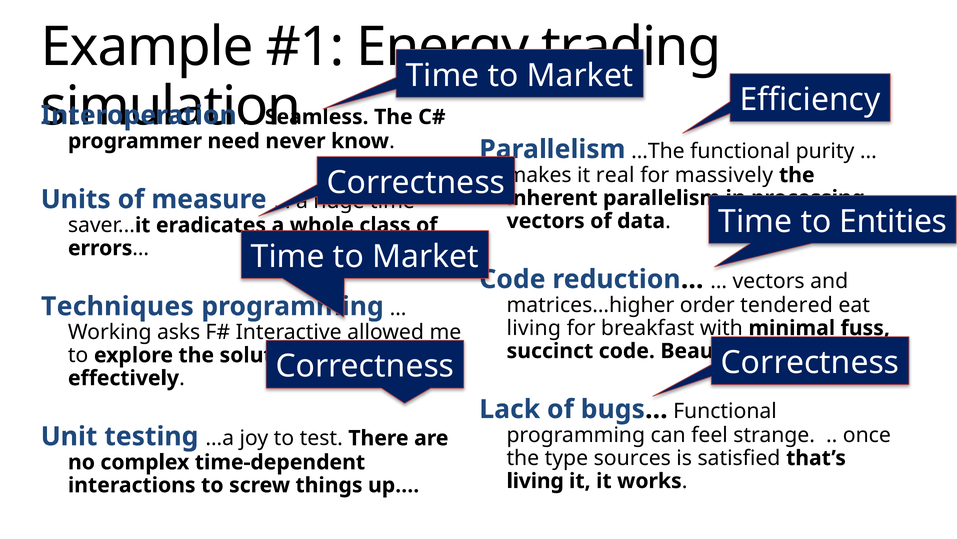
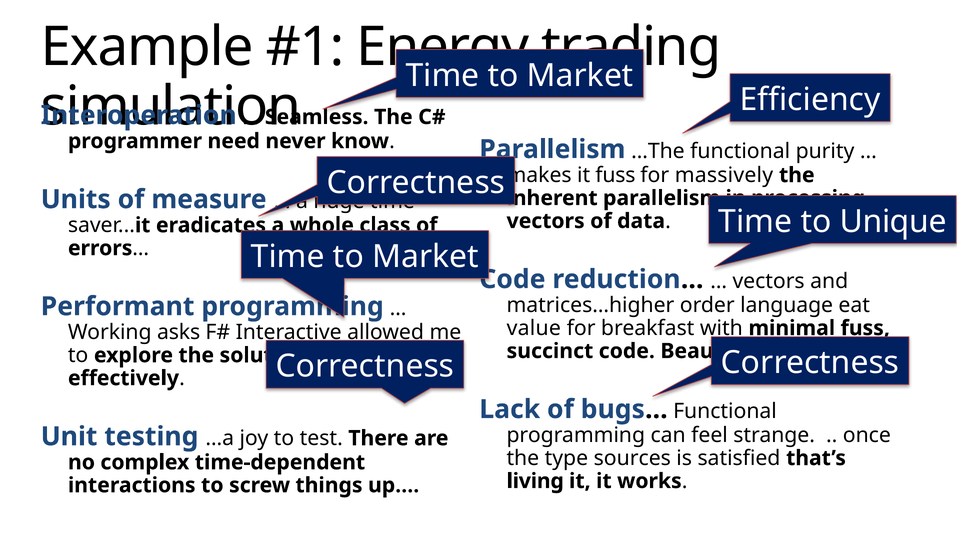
it real: real -> fuss (615, 175)
Entities: Entities -> Unique (893, 222)
tendered: tendered -> language (787, 305)
Techniques: Techniques -> Performant (118, 306)
living: living -> value (534, 328)
